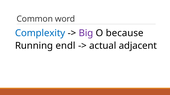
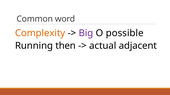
Complexity colour: blue -> orange (40, 33)
because: because -> possible (125, 33)
endl: endl -> then (66, 46)
